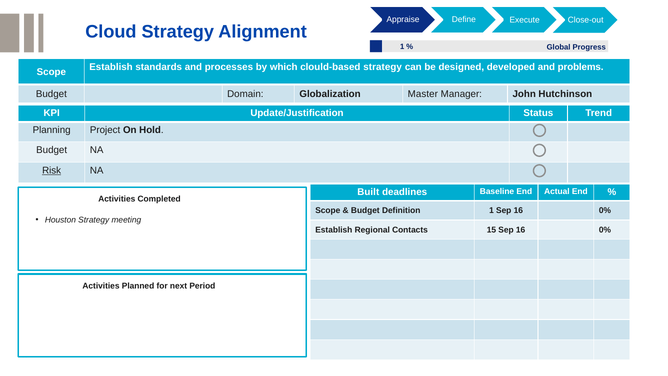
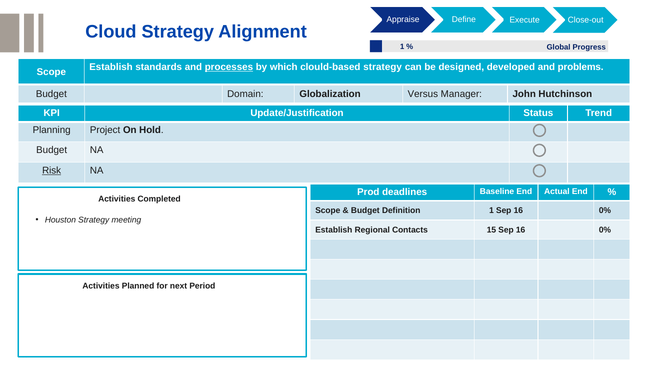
processes underline: none -> present (229, 67)
Master: Master -> Versus (423, 94)
Built: Built -> Prod (368, 192)
